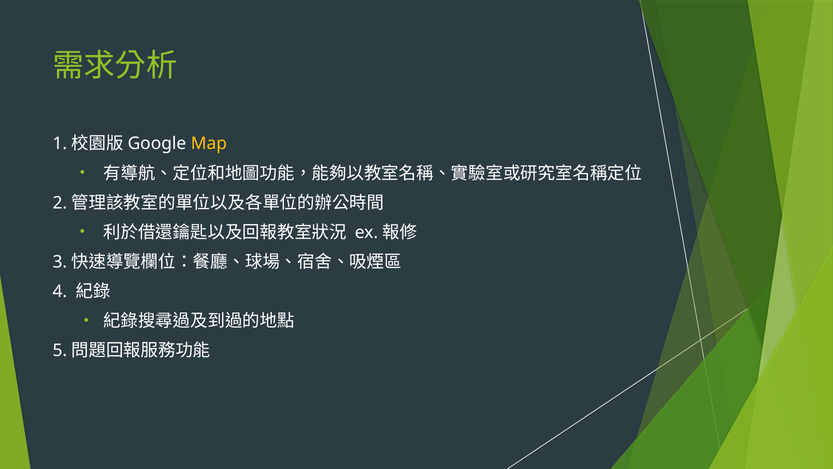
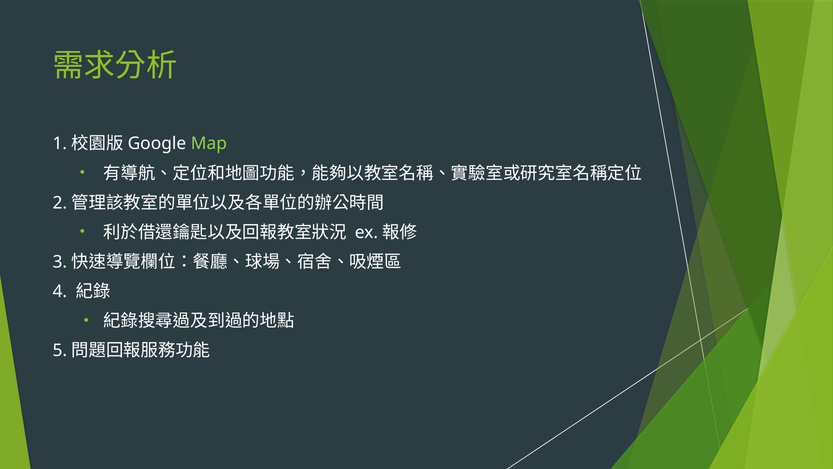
Map colour: yellow -> light green (209, 144)
